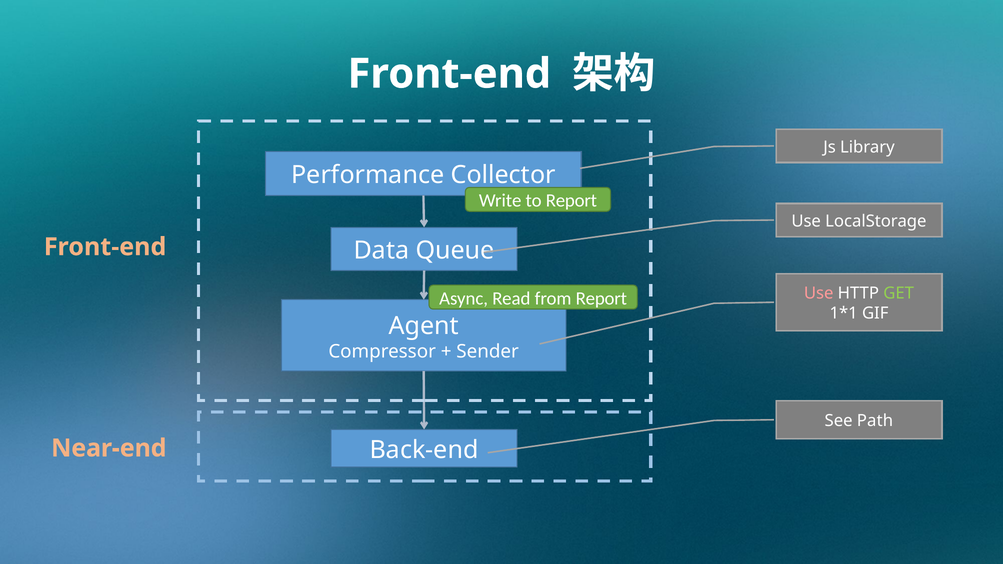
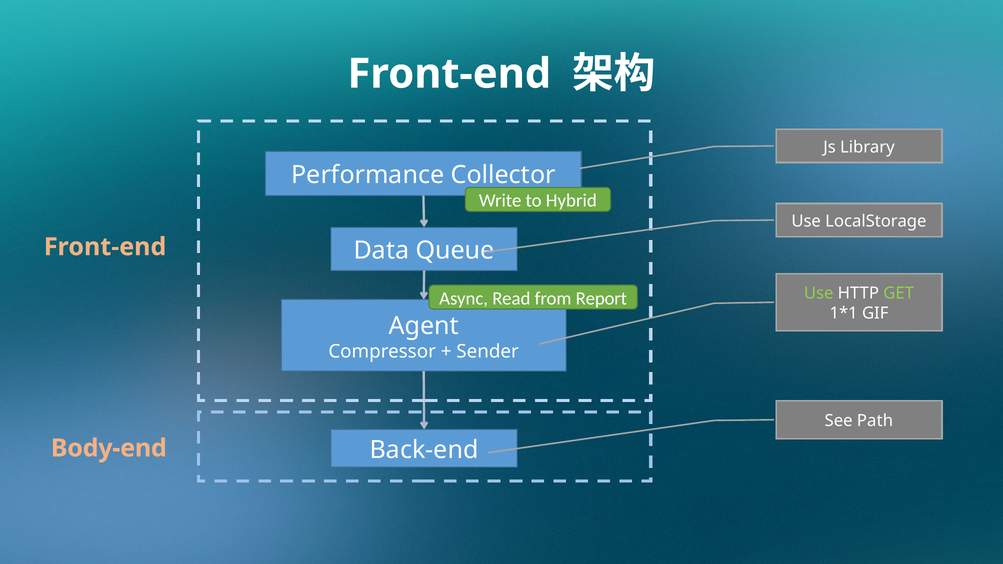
to Report: Report -> Hybrid (571, 201)
Use colour: pink -> light green (819, 294)
Near-end: Near-end -> Body-end (109, 448)
